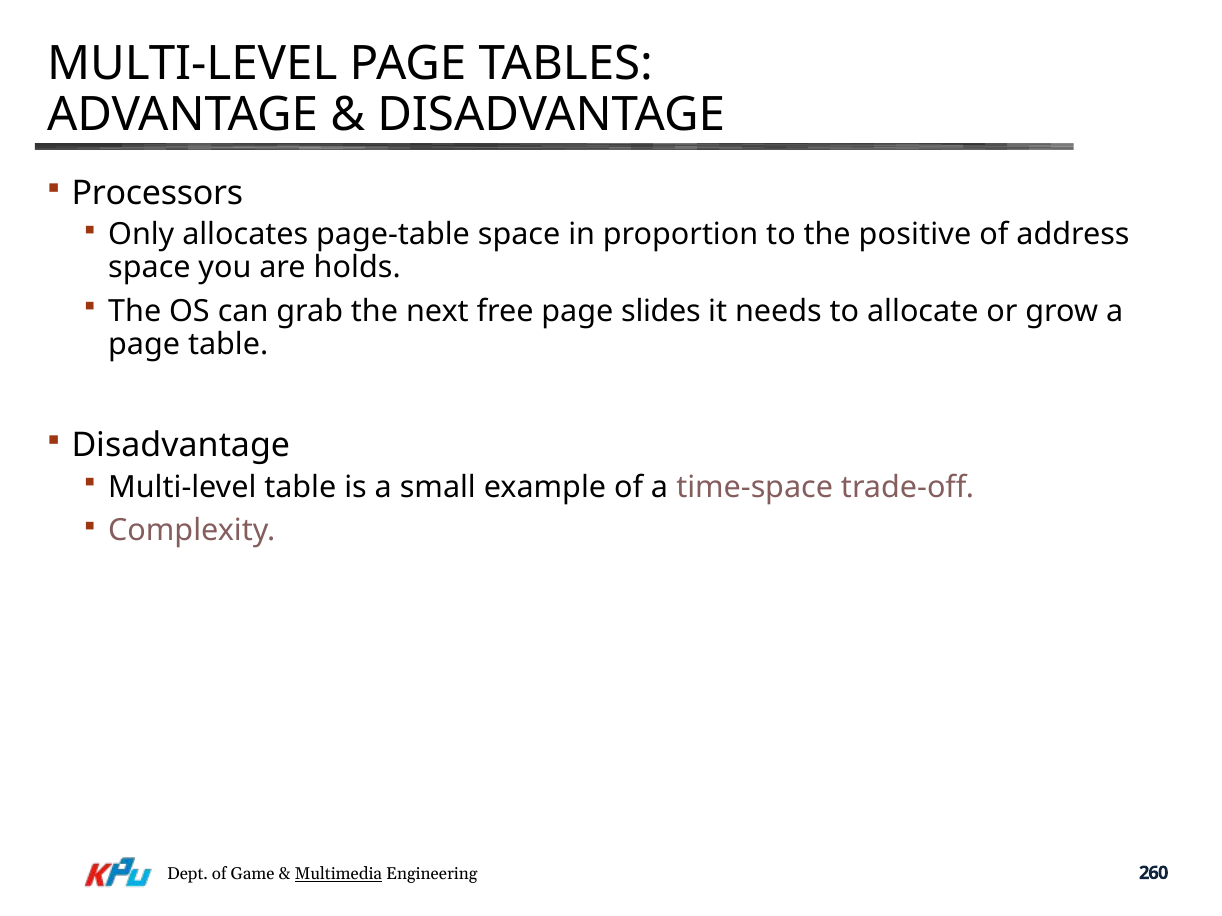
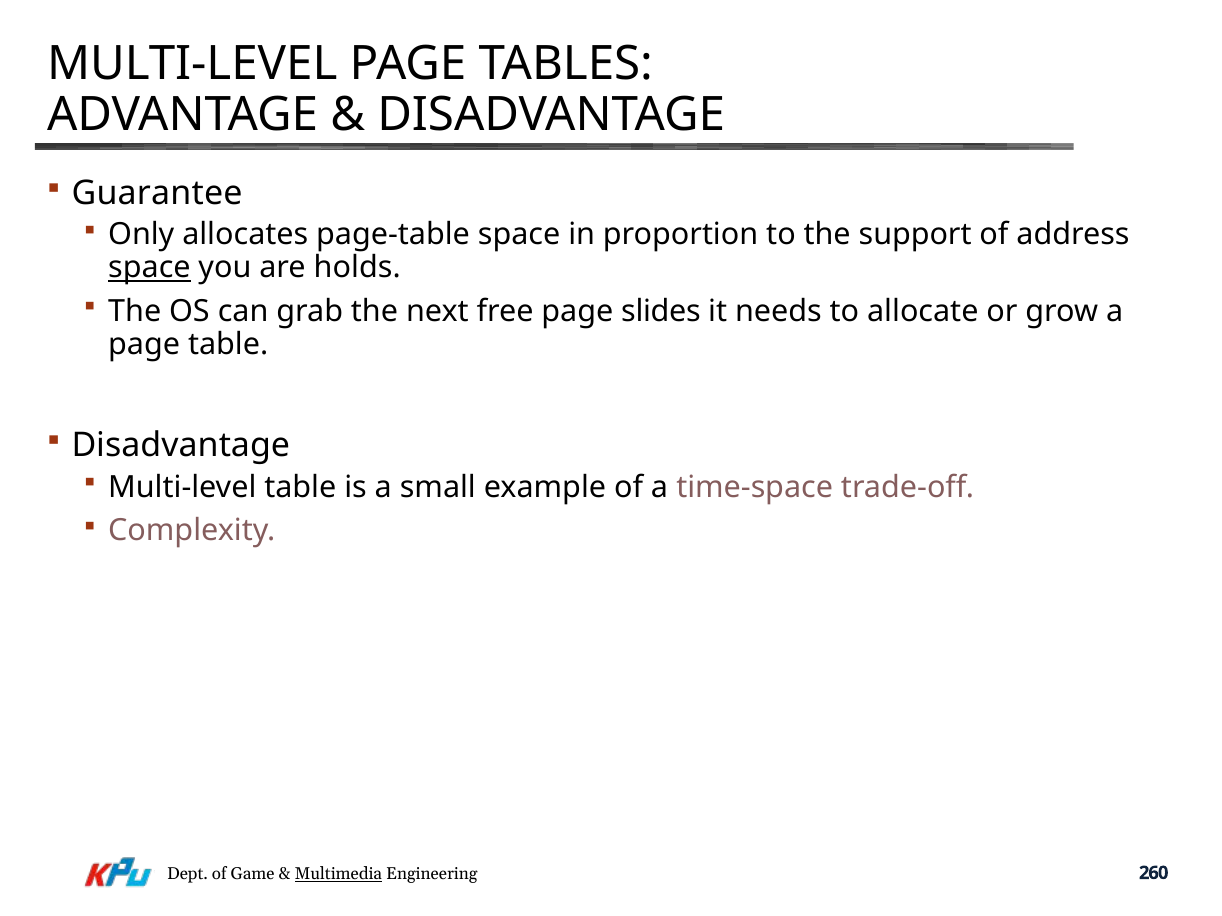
Processors: Processors -> Guarantee (157, 193)
positive: positive -> support (915, 235)
space underline: none -> present (149, 268)
